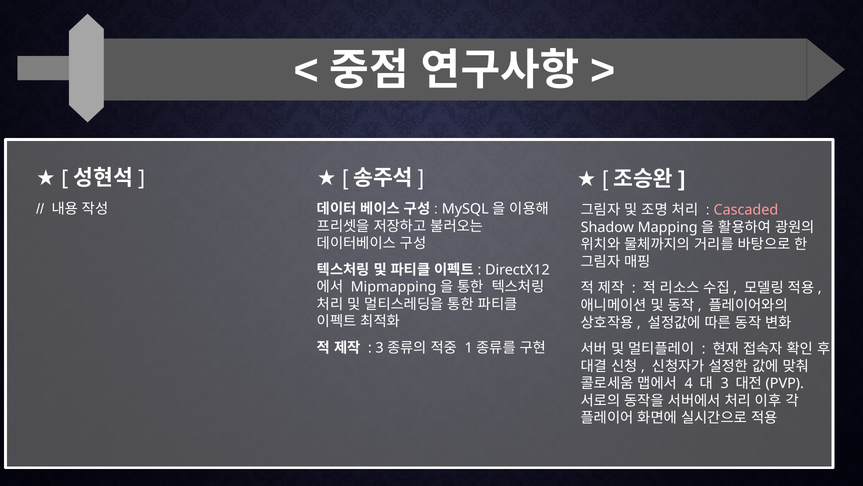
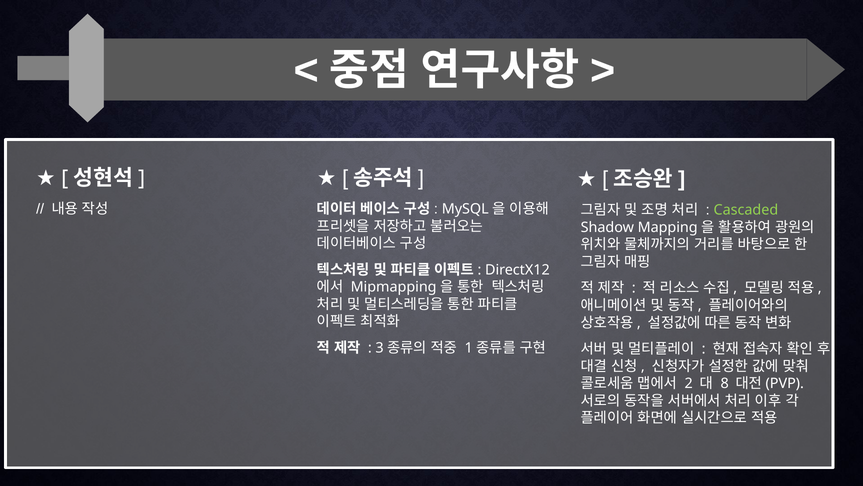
Cascaded colour: pink -> light green (746, 210)
4: 4 -> 2 (689, 383)
3: 3 -> 8 (725, 383)
